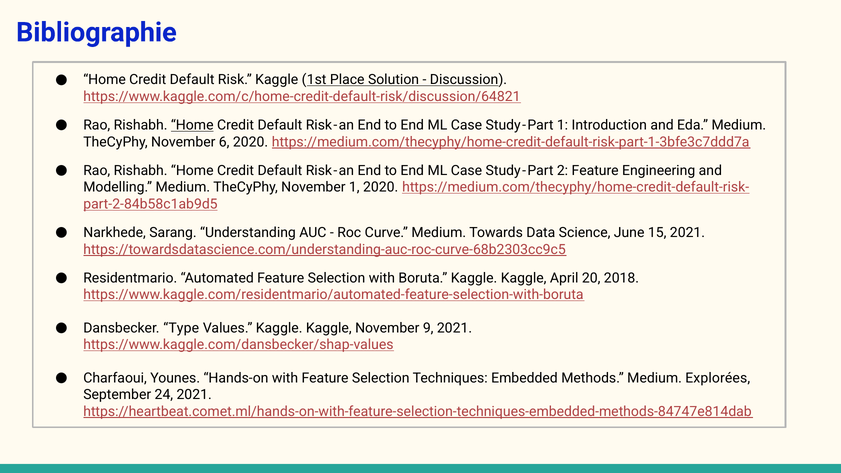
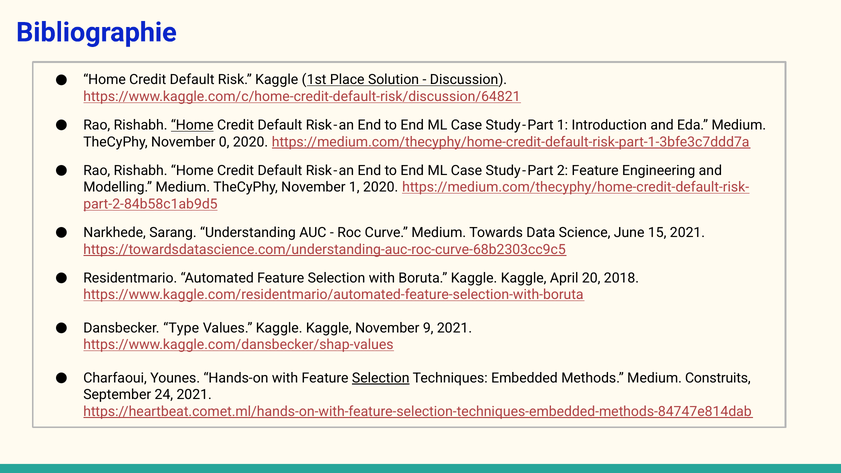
6: 6 -> 0 (224, 142)
Selection underline: none -> present (381, 378)
Explorées: Explorées -> Construits (718, 378)
